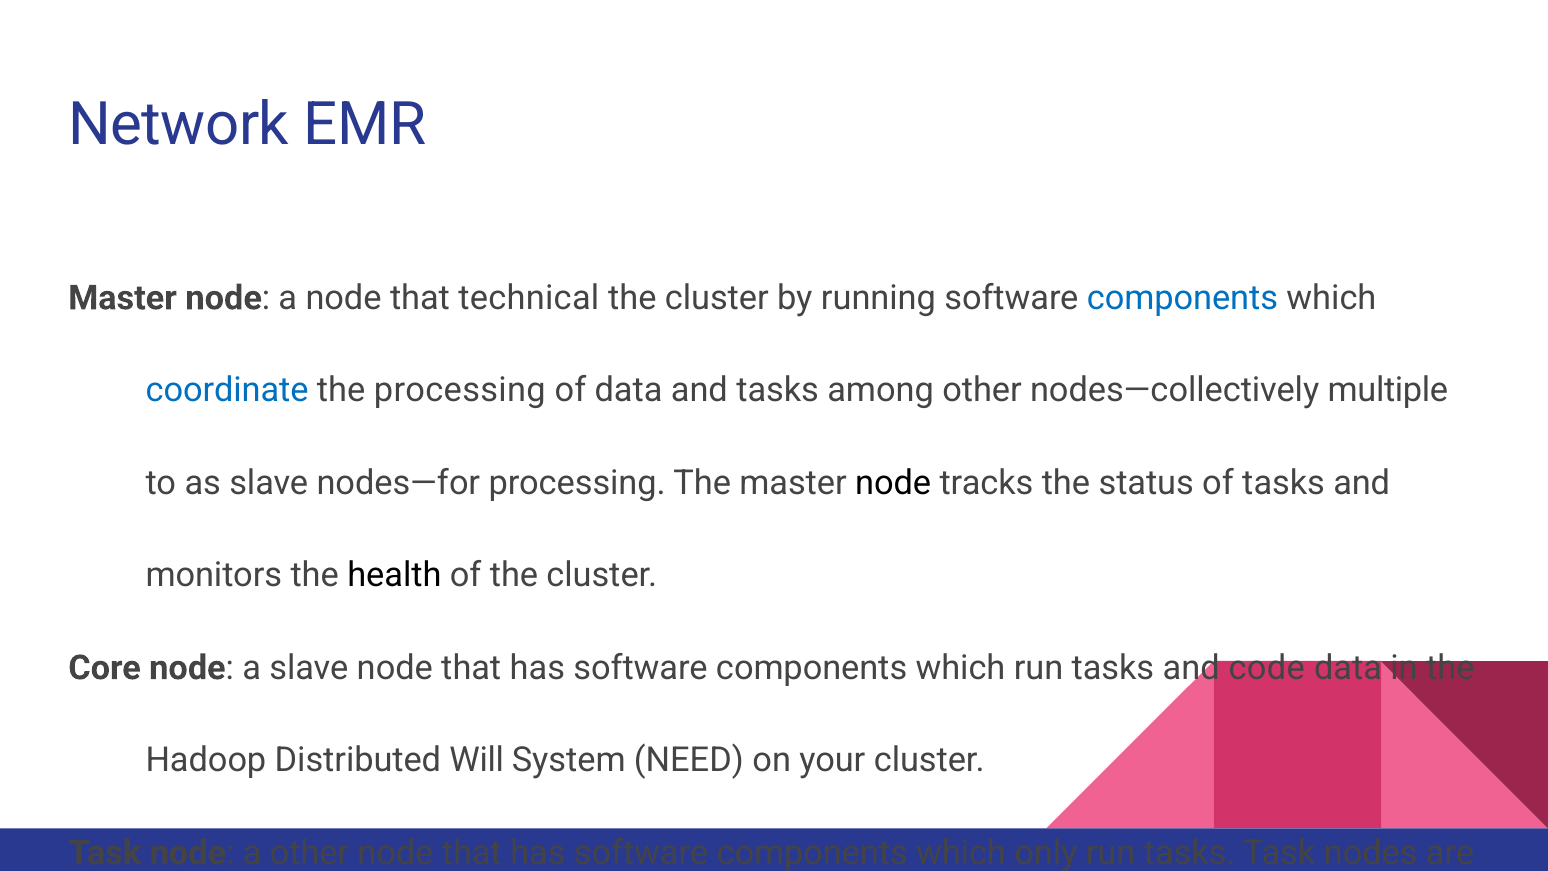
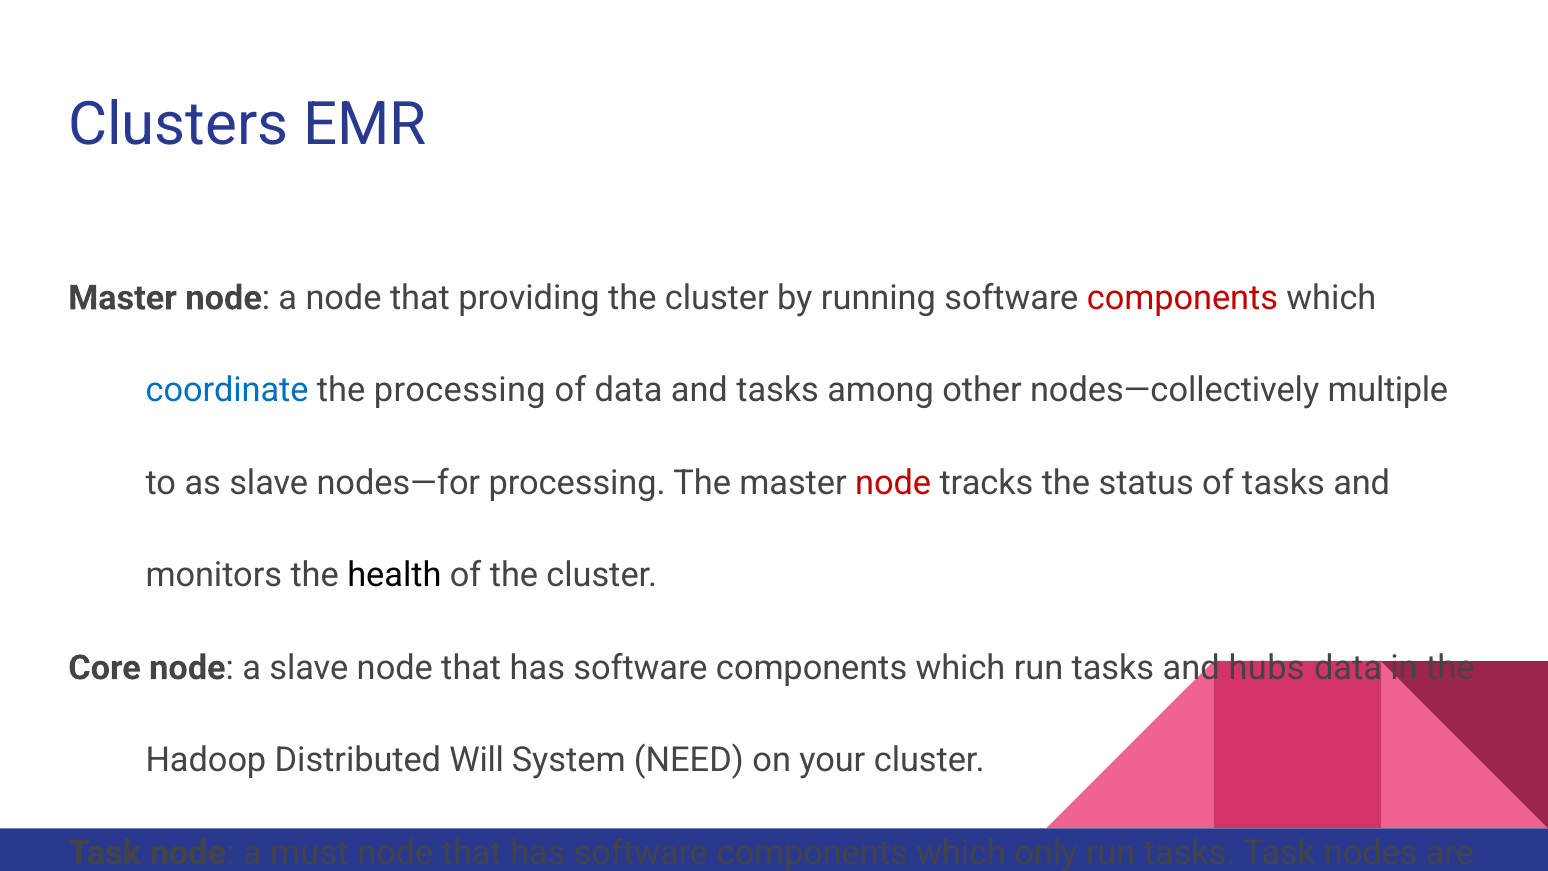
Network: Network -> Clusters (178, 125)
technical: technical -> providing (529, 298)
components colour: blue -> red (1182, 298)
node colour: black -> red (893, 483)
code: code -> hubs (1267, 668)
a other: other -> must (309, 853)
